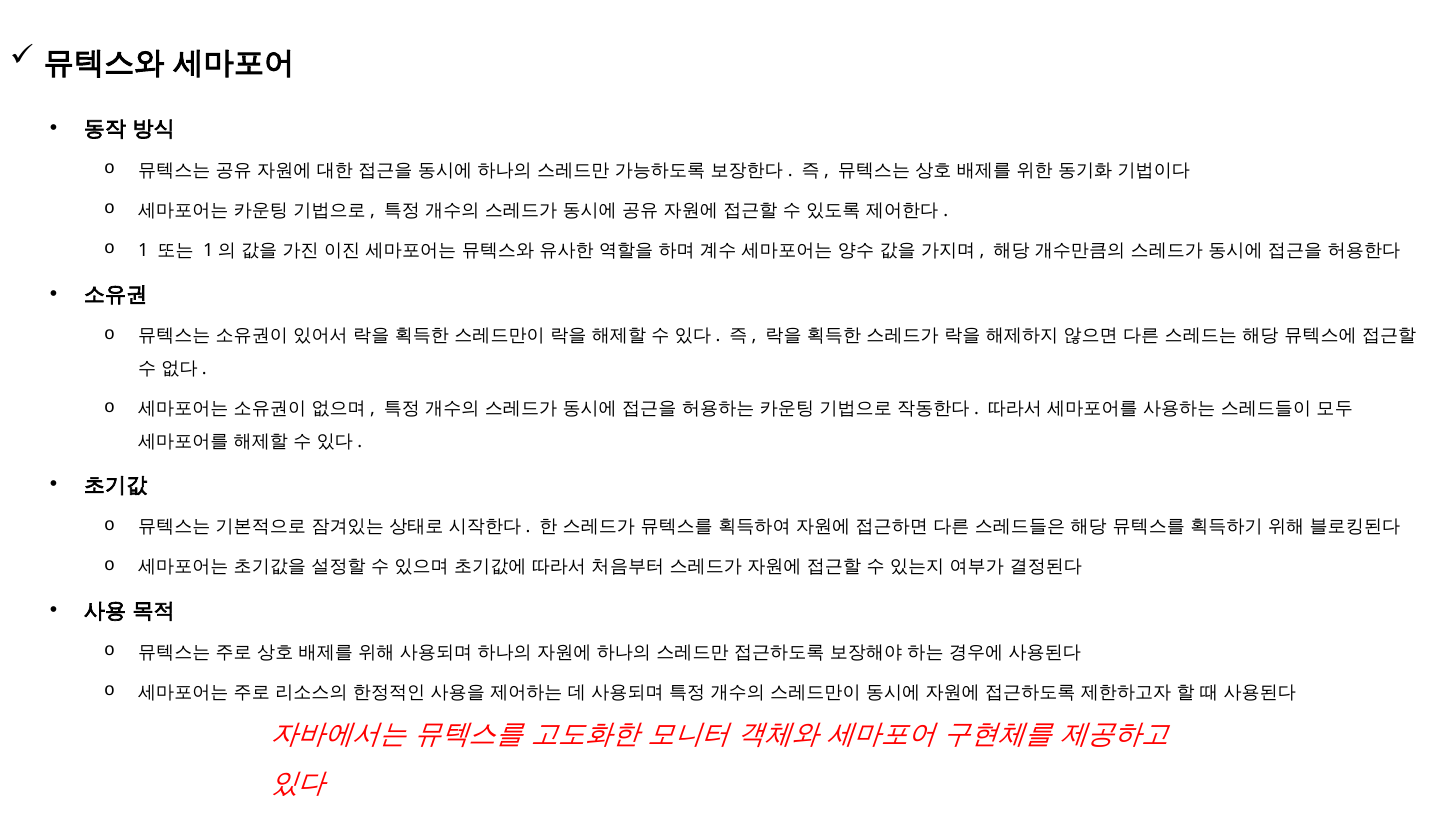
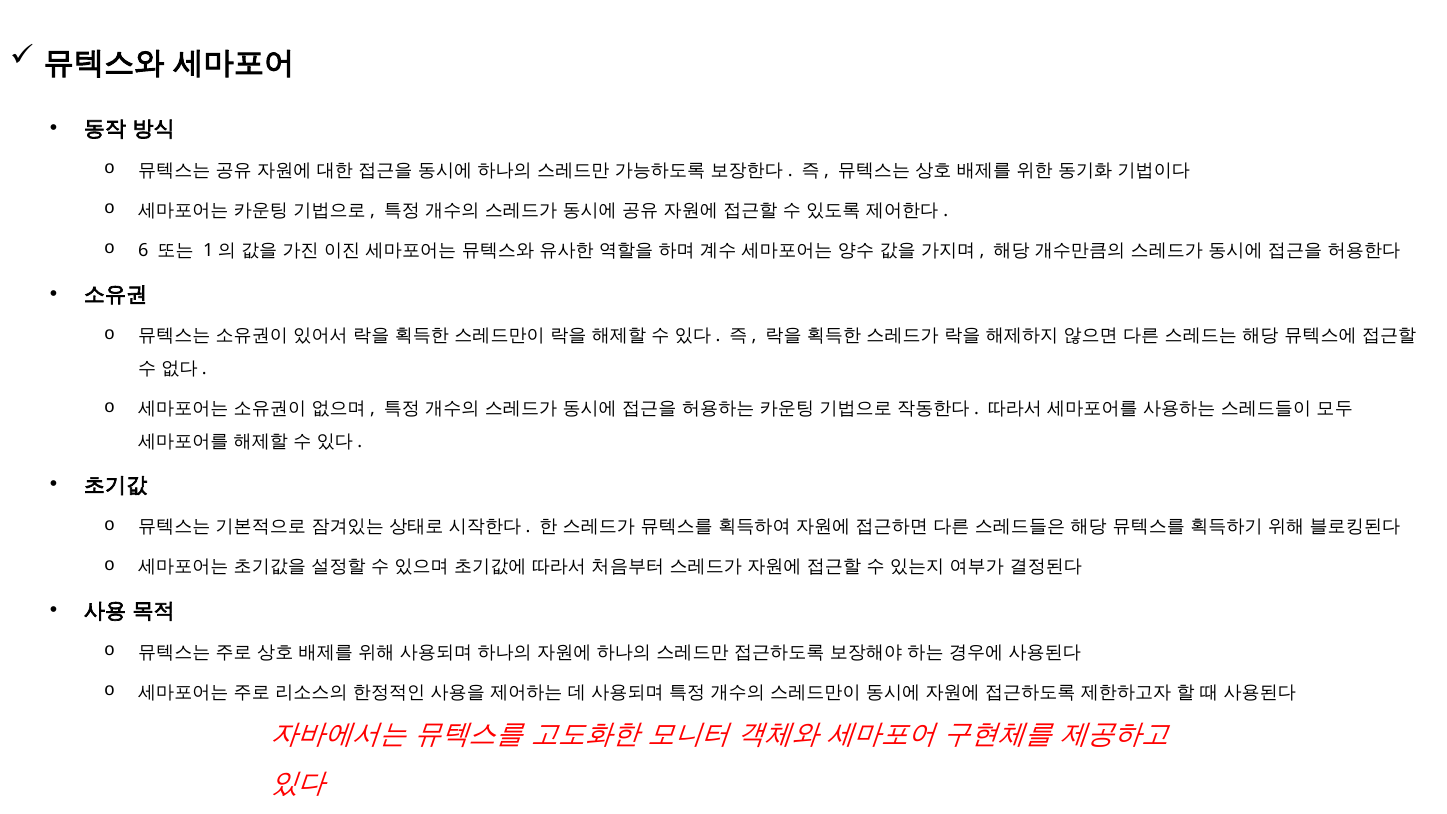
1: 1 -> 6 (143, 250)
